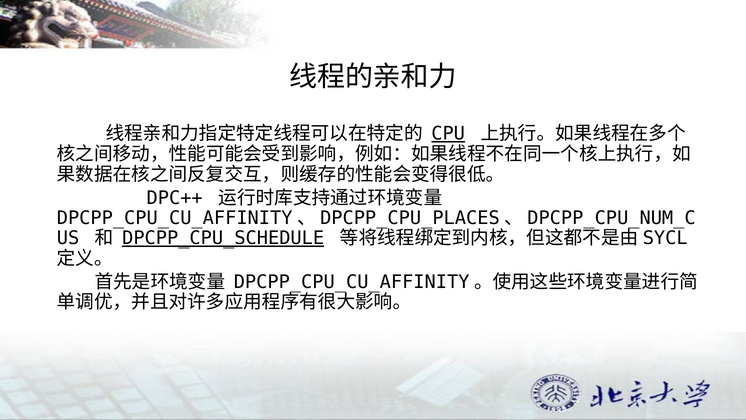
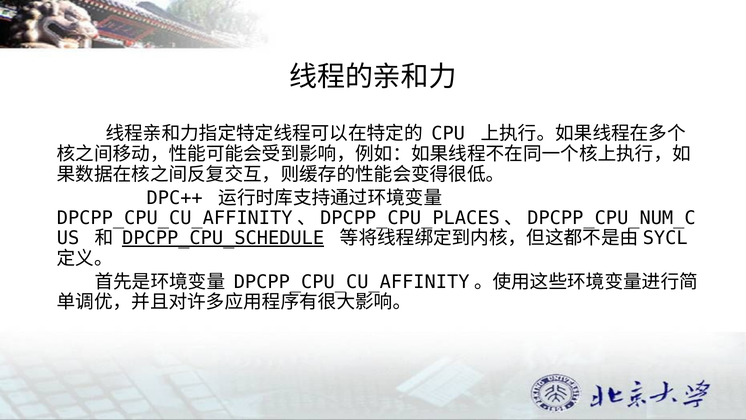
CPU underline: present -> none (448, 134)
